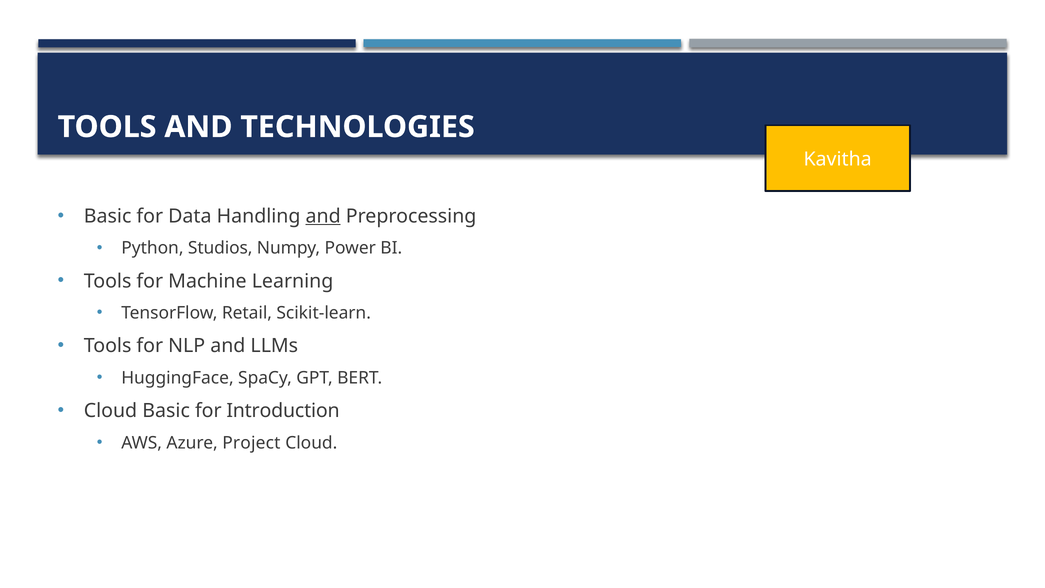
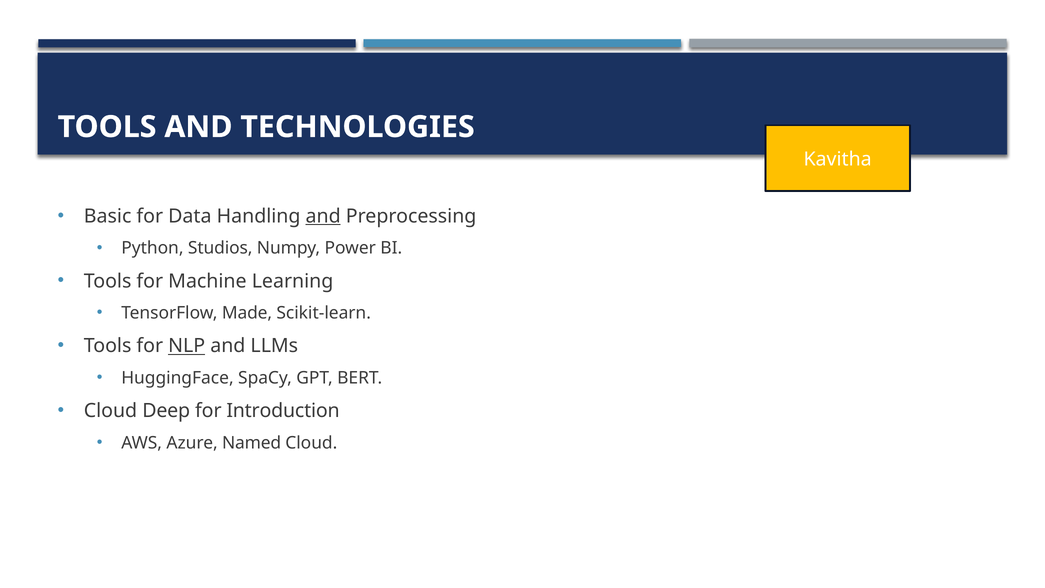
Retail: Retail -> Made (247, 313)
NLP underline: none -> present (187, 346)
Cloud Basic: Basic -> Deep (166, 411)
Project: Project -> Named (252, 443)
